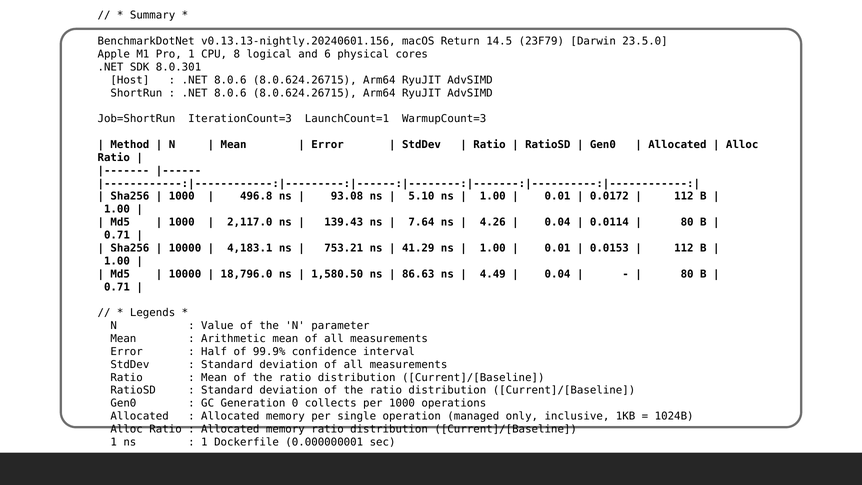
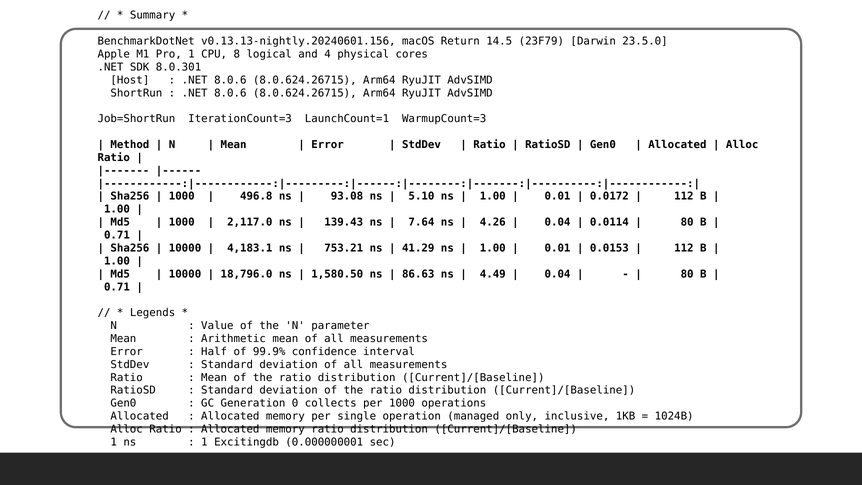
6: 6 -> 4 (328, 54)
Dockerfile: Dockerfile -> Excitingdb (247, 442)
